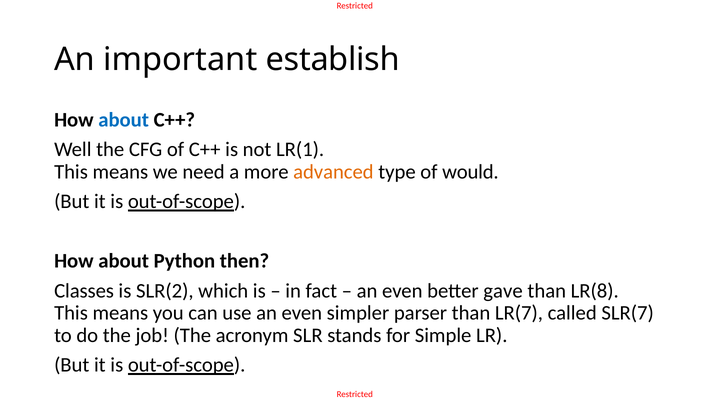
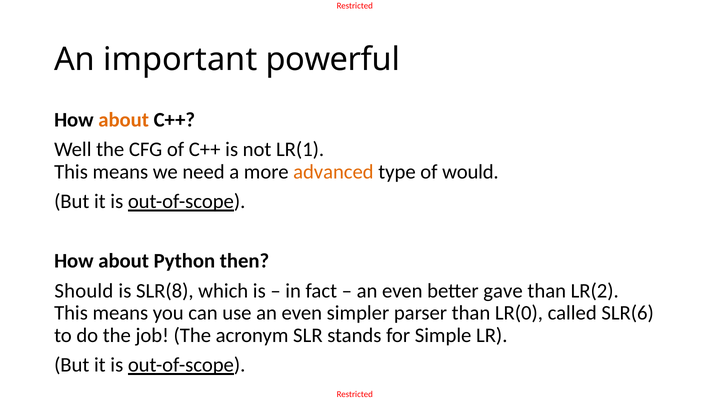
establish: establish -> powerful (333, 60)
about colour: blue -> orange (124, 120)
Classes: Classes -> Should (84, 291)
SLR(2: SLR(2 -> SLR(8 (165, 291)
LR(8: LR(8 -> LR(2 (595, 291)
LR(7: LR(7 -> LR(0 (519, 313)
SLR(7: SLR(7 -> SLR(6 (628, 313)
